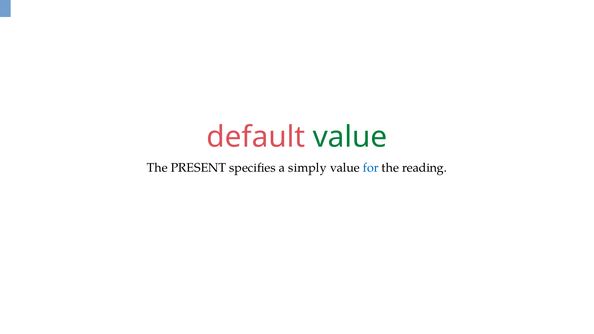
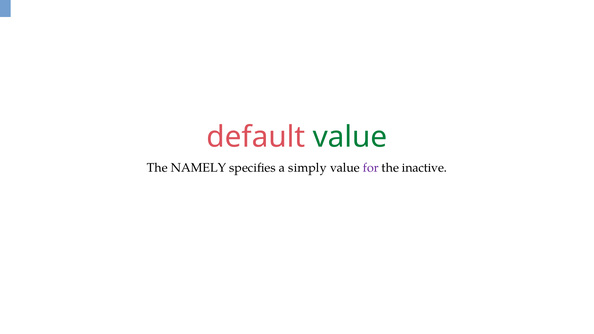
PRESENT: PRESENT -> NAMELY (198, 168)
for colour: blue -> purple (371, 168)
reading: reading -> inactive (424, 168)
